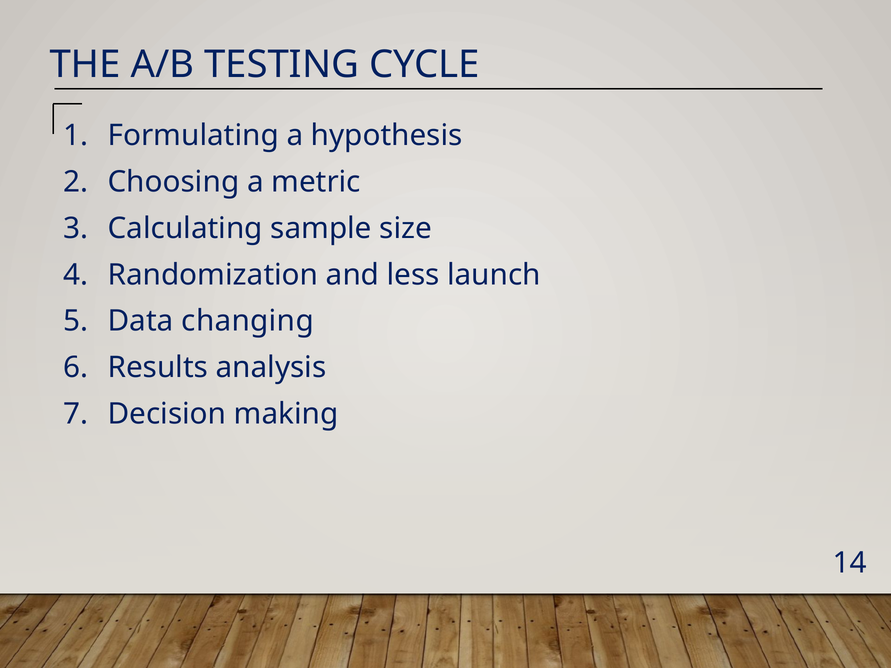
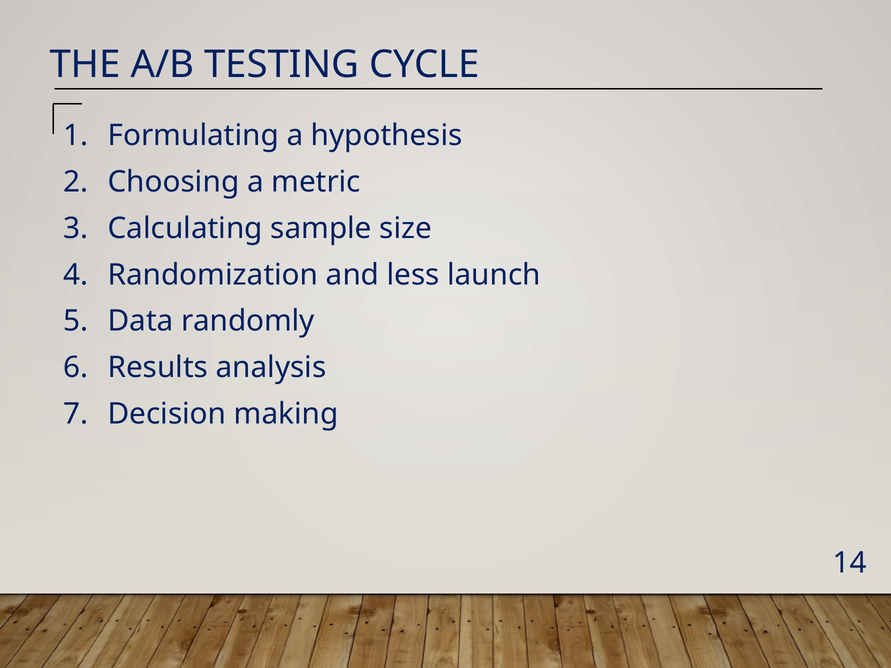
changing: changing -> randomly (248, 321)
